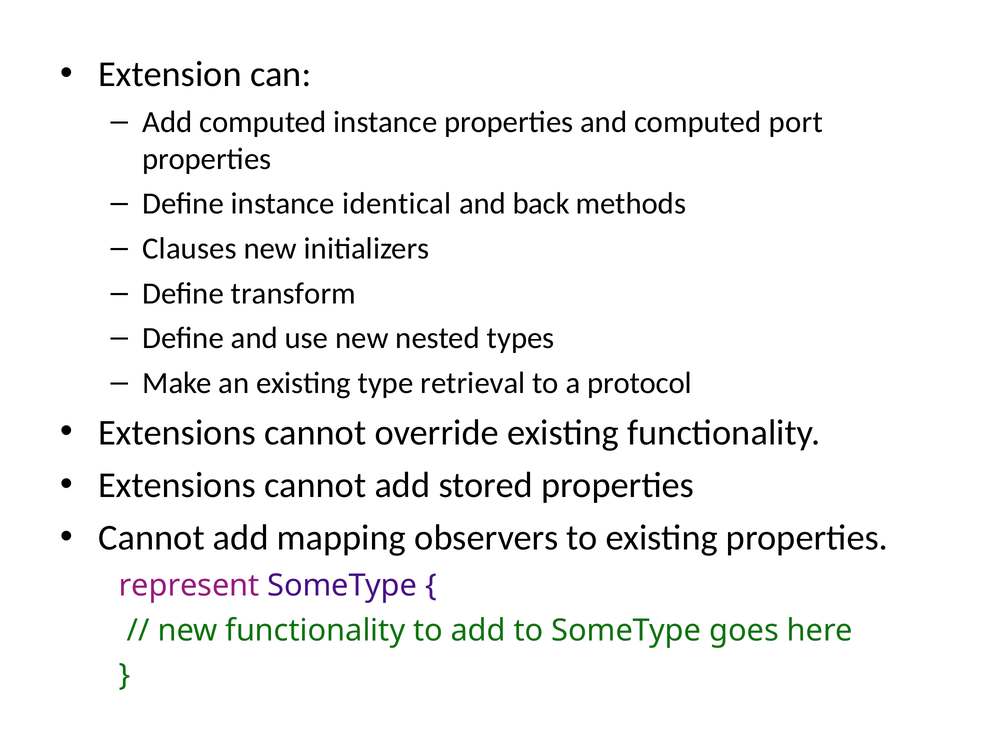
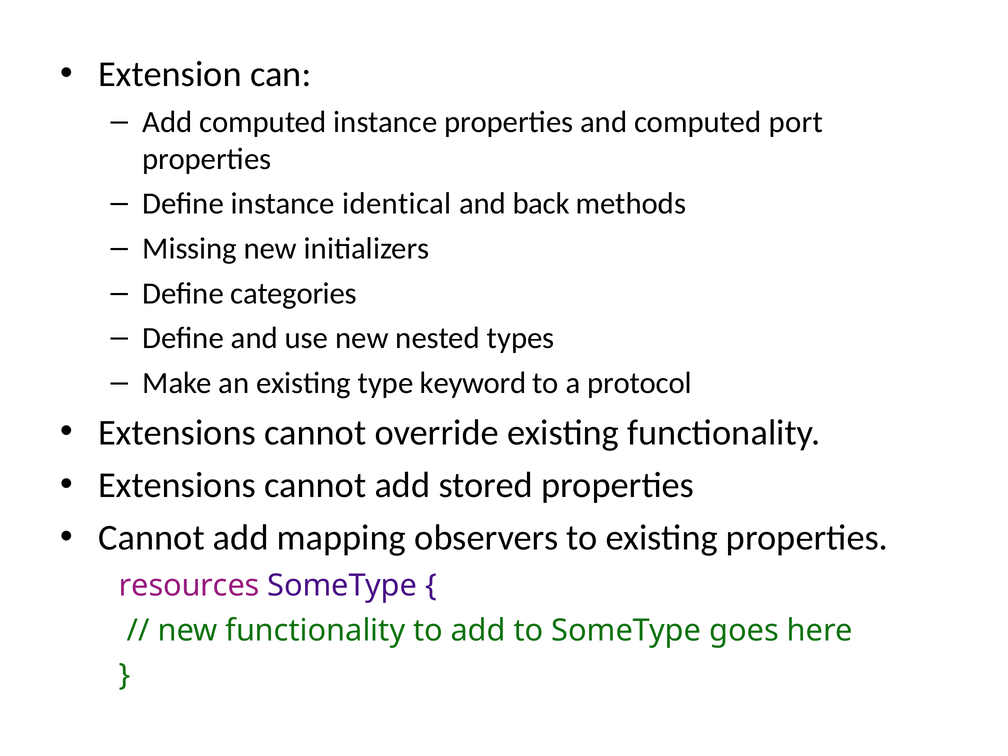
Clauses: Clauses -> Missing (190, 249)
transform: transform -> categories (294, 293)
retrieval: retrieval -> keyword (473, 383)
represent: represent -> resources (189, 586)
